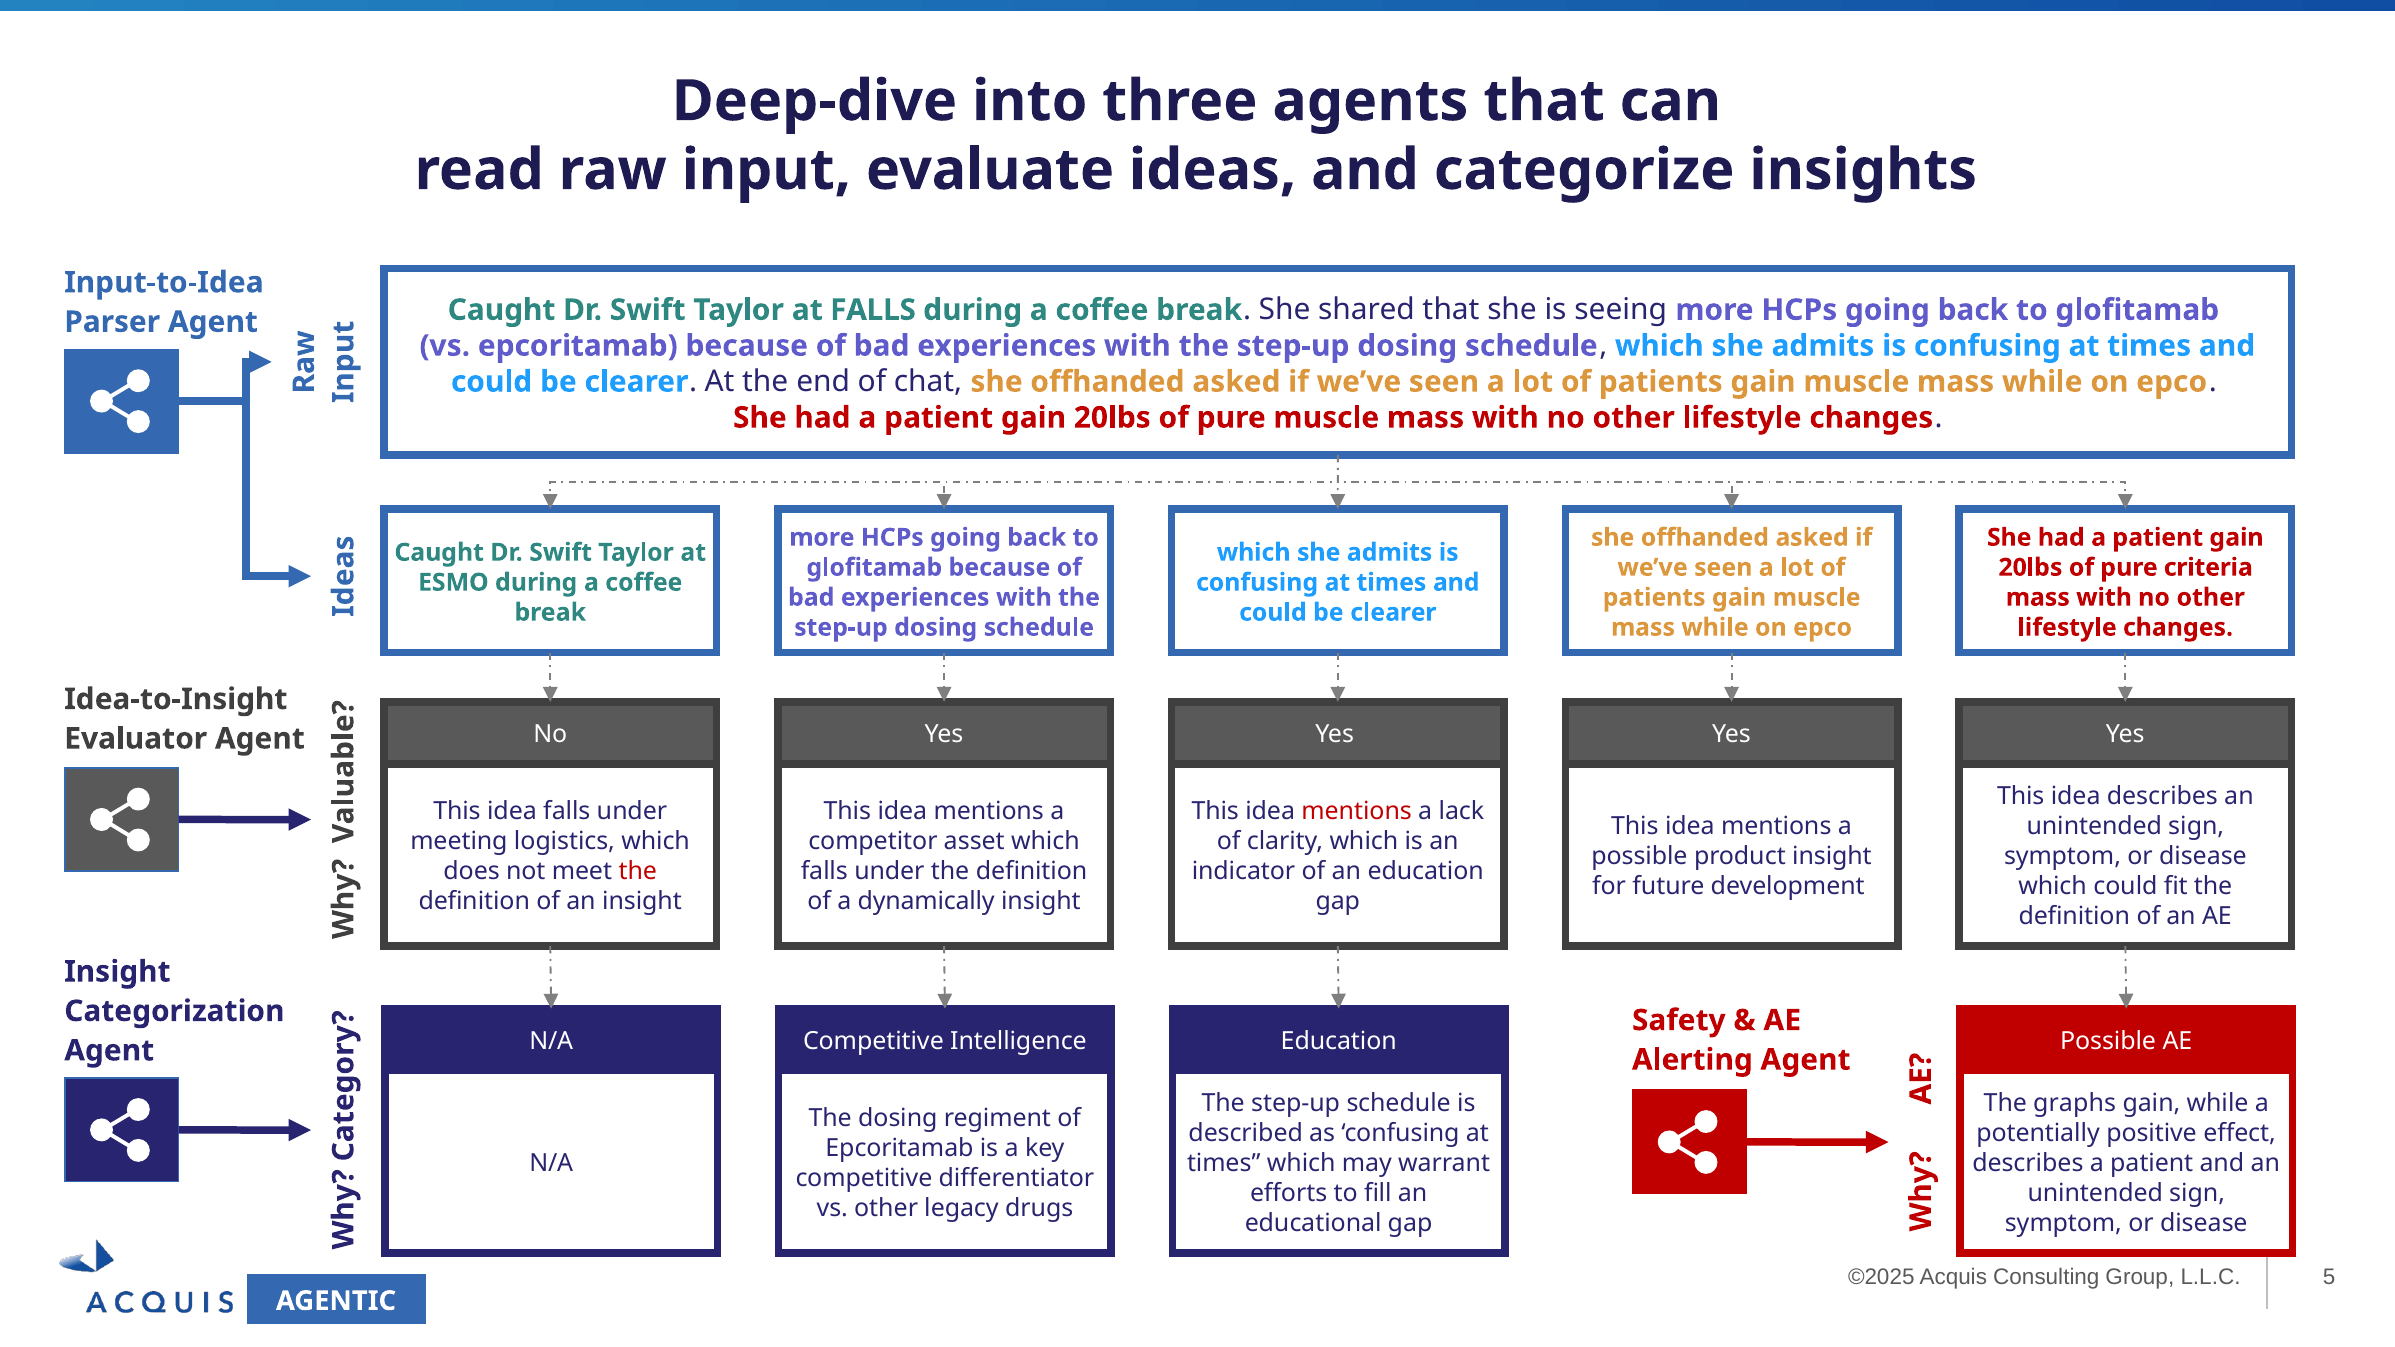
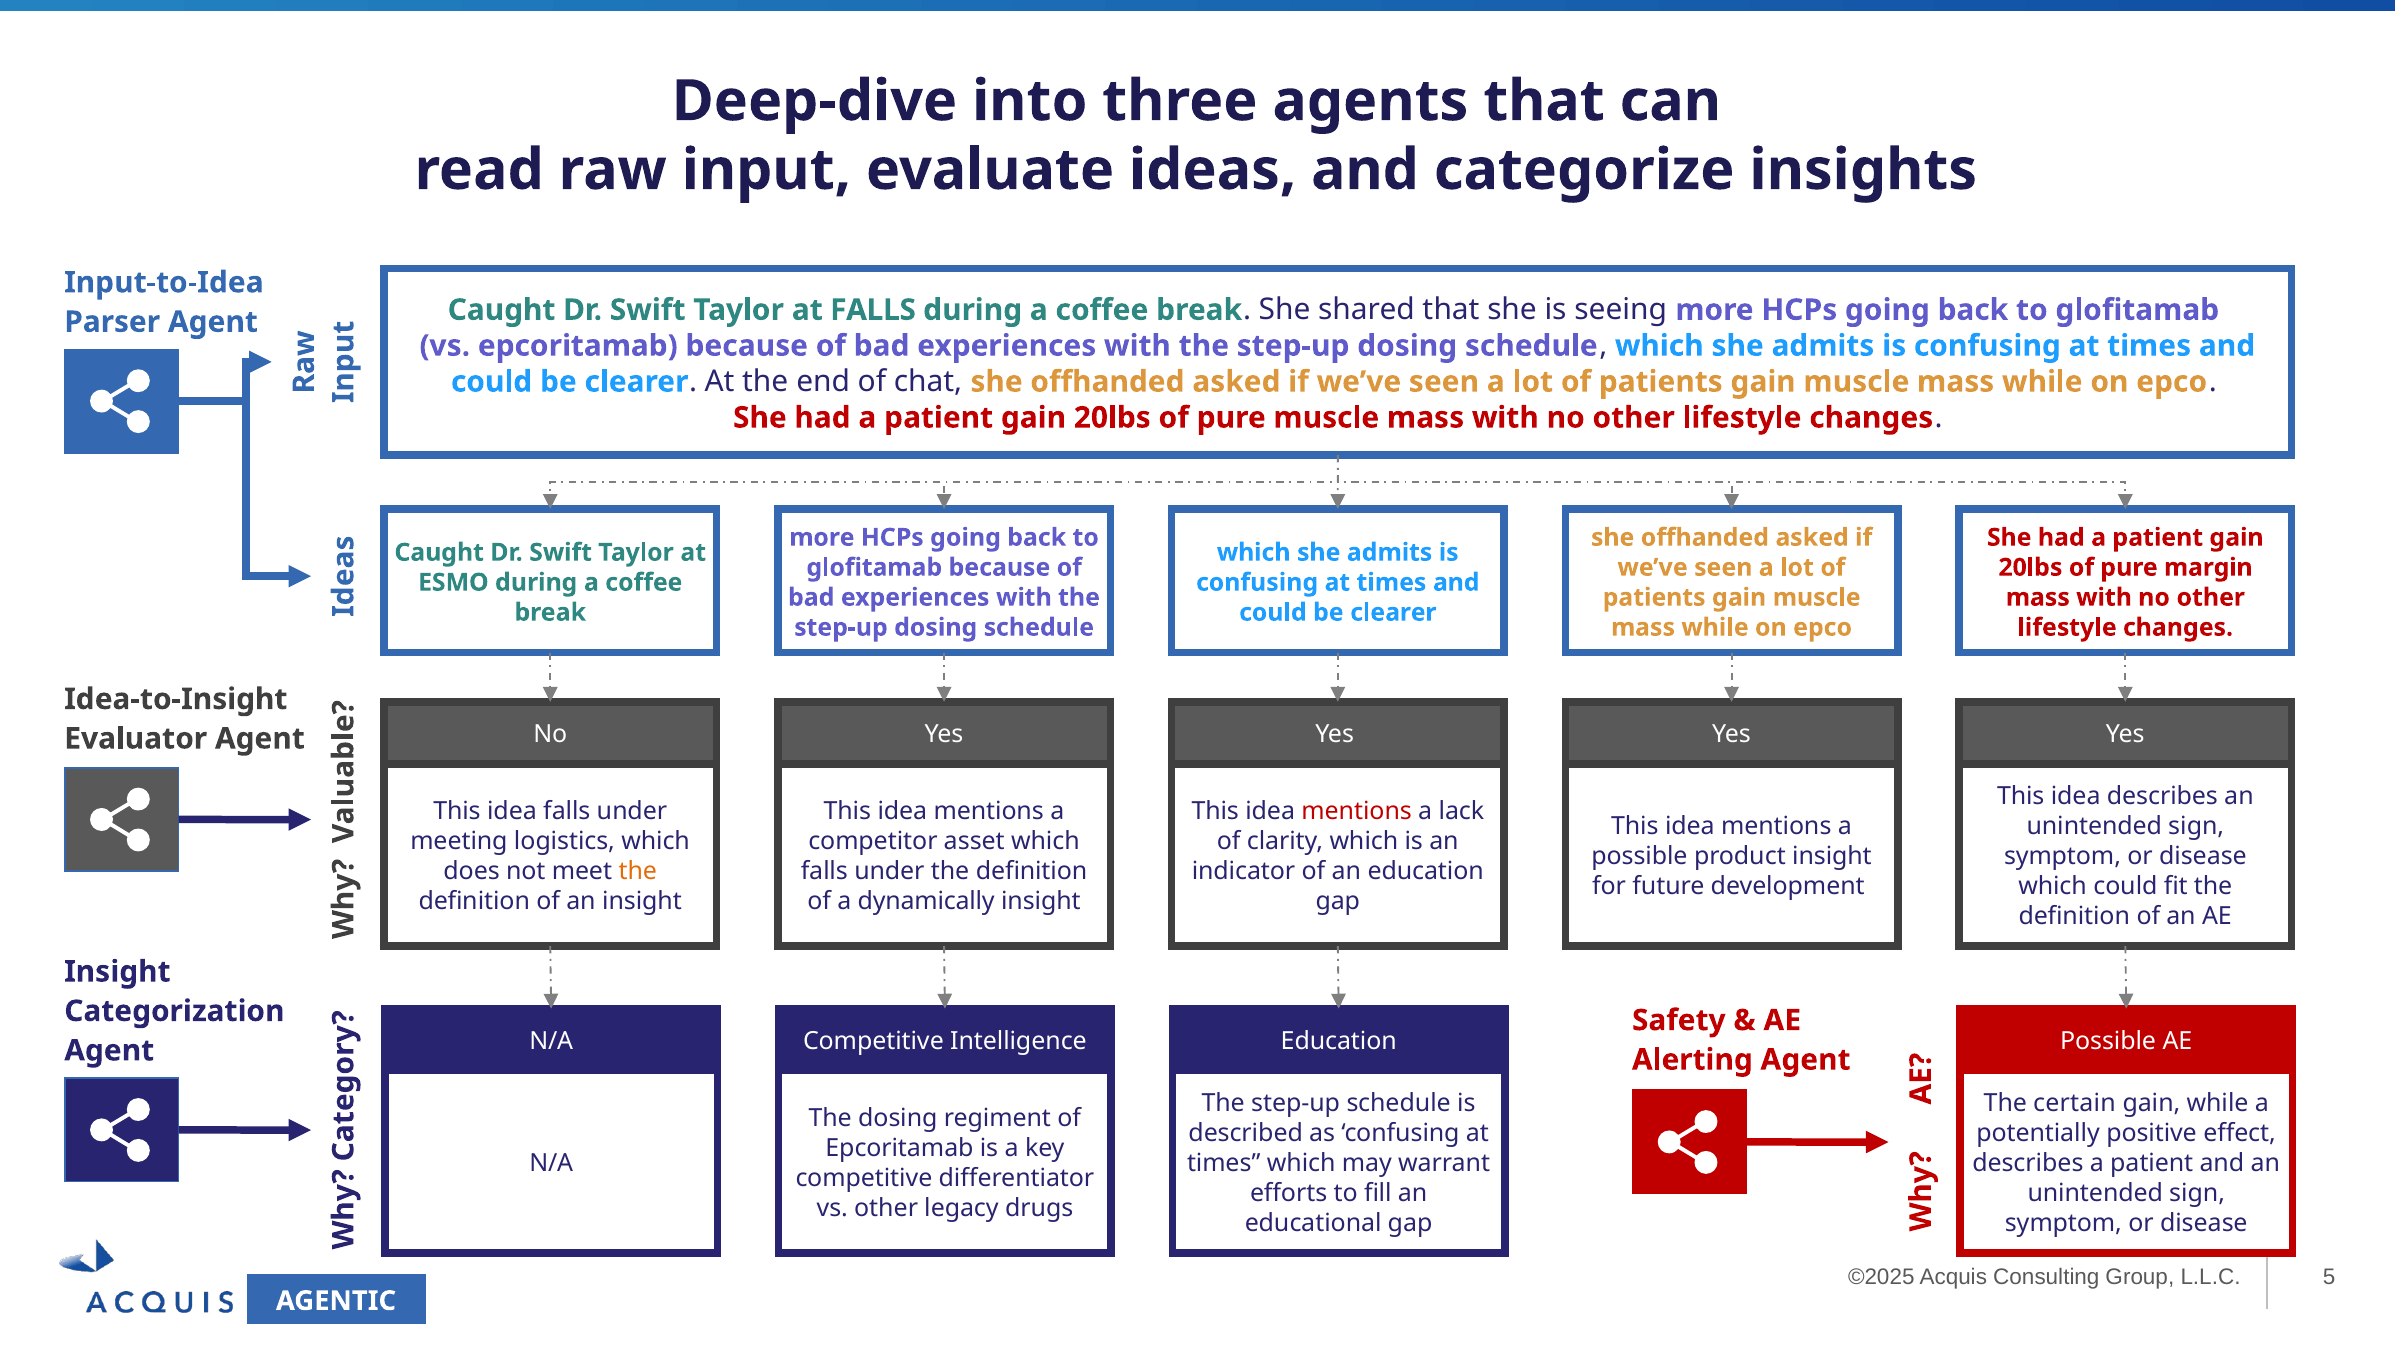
criteria: criteria -> margin (2208, 568)
the colour: red -> orange (638, 872)
graphs: graphs -> certain (2074, 1104)
